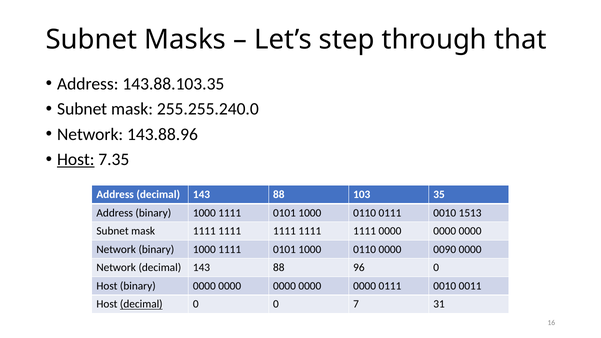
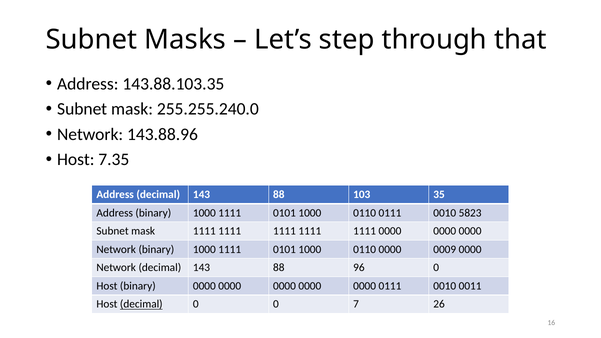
Host underline: present -> none (76, 159)
1513: 1513 -> 5823 (470, 213)
0090: 0090 -> 0009 (445, 249)
31: 31 -> 26 (439, 304)
